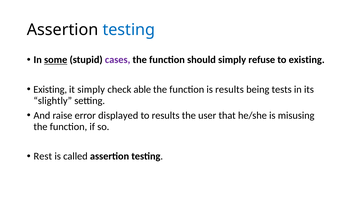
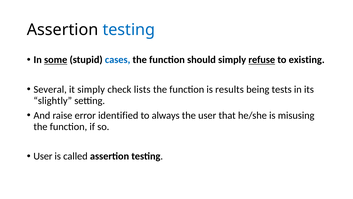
cases colour: purple -> blue (118, 60)
refuse underline: none -> present (262, 60)
Existing: Existing -> Several (50, 89)
able: able -> lists (142, 89)
displayed: displayed -> identified (118, 115)
to results: results -> always (166, 115)
Rest: Rest -> User (43, 156)
